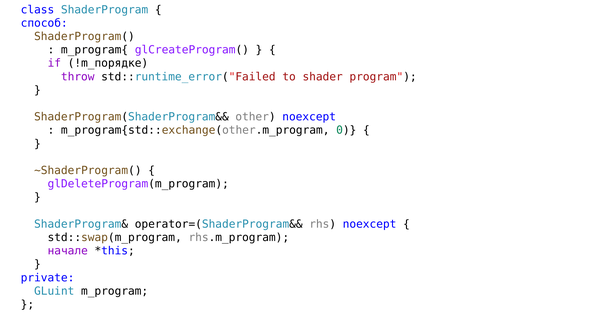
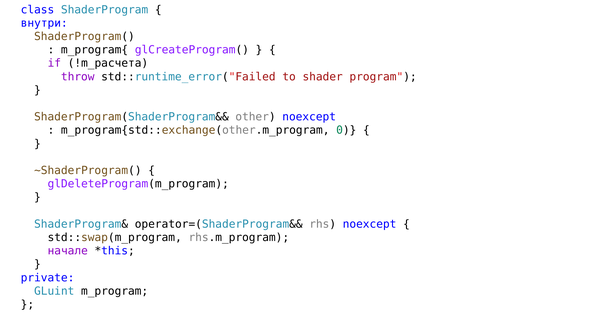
способ: способ -> внутри (44, 23)
!m_порядке: !m_порядке -> !m_расчета (108, 63)
